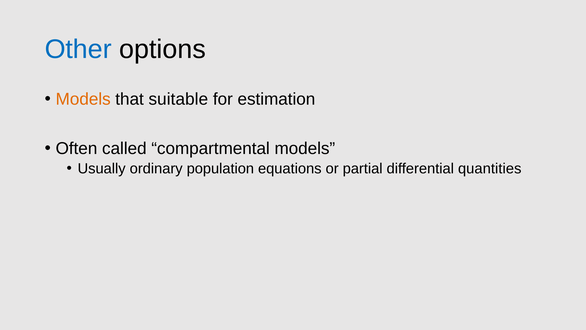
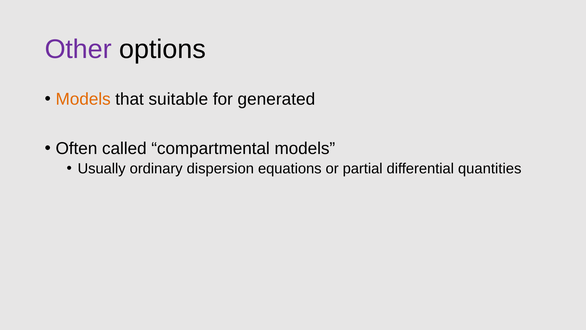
Other colour: blue -> purple (78, 49)
estimation: estimation -> generated (276, 99)
population: population -> dispersion (220, 168)
